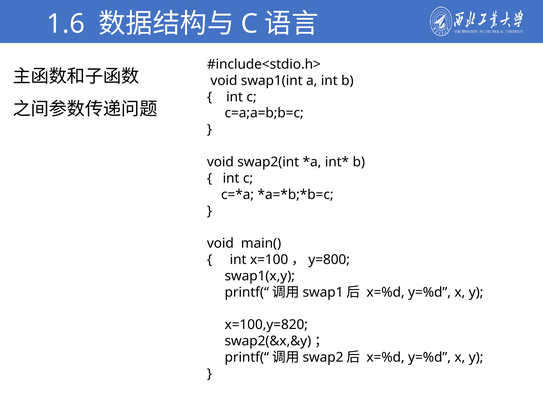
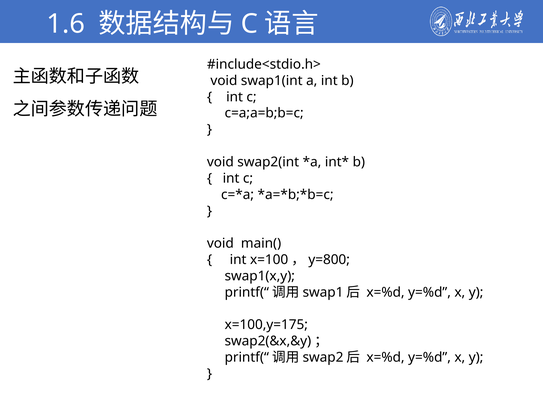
x=100,y=820: x=100,y=820 -> x=100,y=175 (266, 325)
